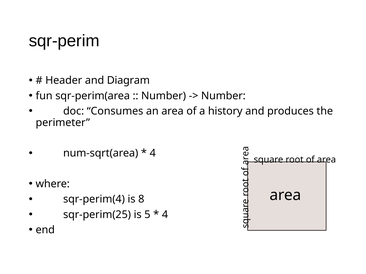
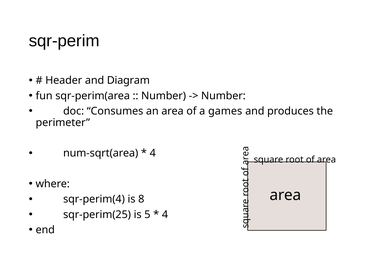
history: history -> games (225, 111)
